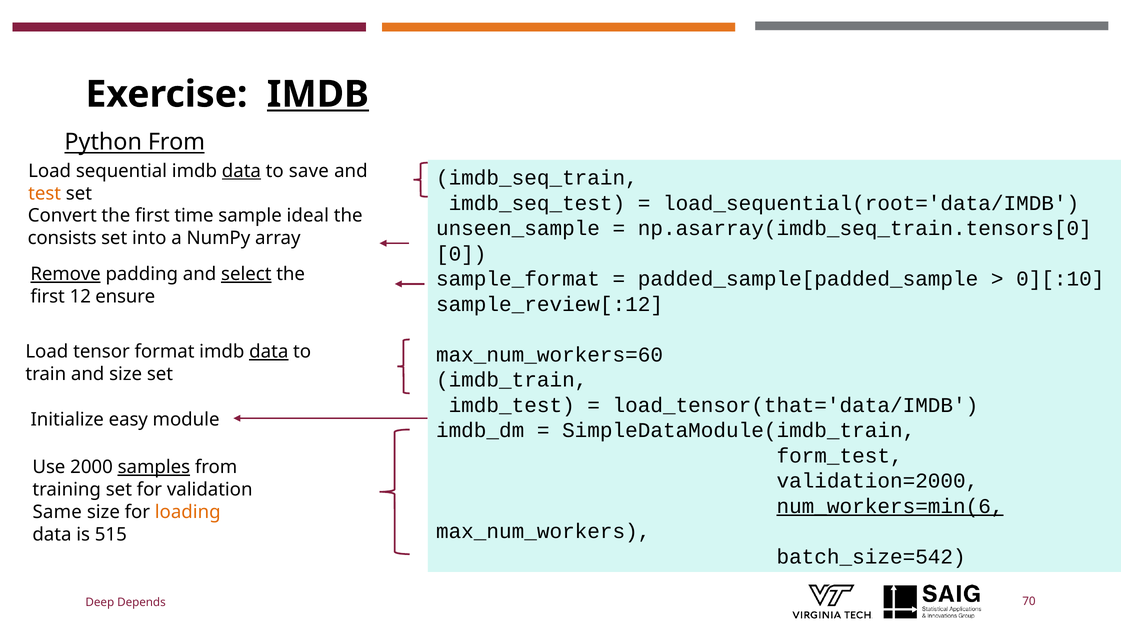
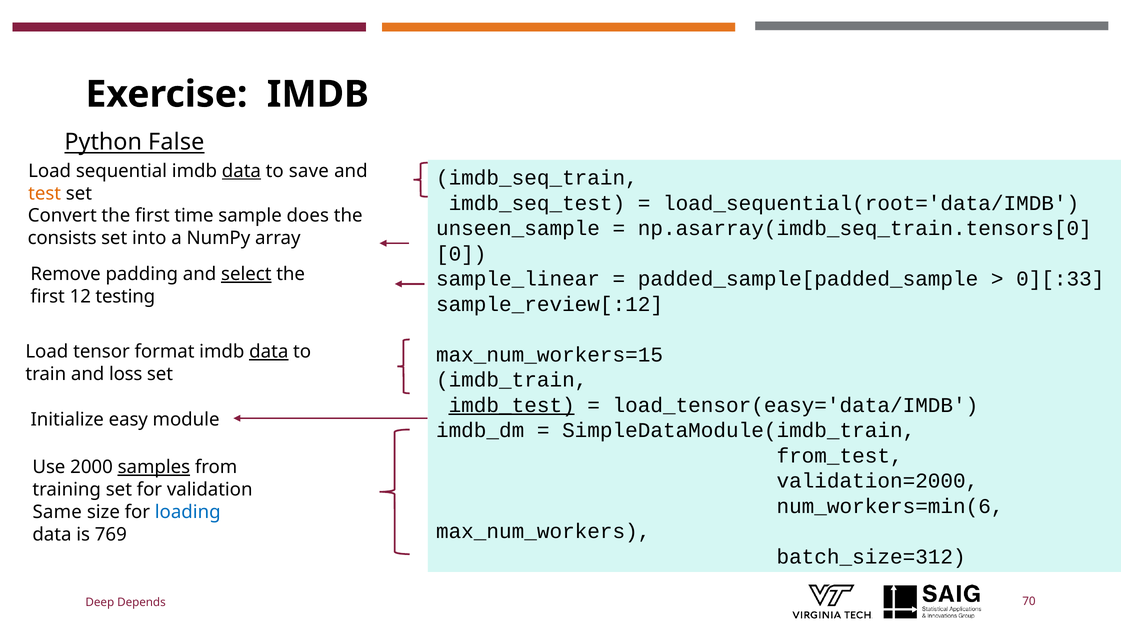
IMDB underline: present -> none (318, 94)
Python From: From -> False (176, 142)
ideal: ideal -> does (308, 215)
Remove underline: present -> none (66, 274)
sample_format: sample_format -> sample_linear (518, 279)
0][:10: 0][:10 -> 0][:33 (1060, 279)
ensure: ensure -> testing (125, 296)
max_num_workers=60: max_num_workers=60 -> max_num_workers=15 (550, 354)
and size: size -> loss (126, 374)
imdb_test underline: none -> present (512, 405)
load_tensor(that='data/IMDB: load_tensor(that='data/IMDB -> load_tensor(easy='data/IMDB (795, 405)
form_test: form_test -> from_test (840, 455)
num_workers=min(6 underline: present -> none (890, 506)
loading colour: orange -> blue (188, 512)
515: 515 -> 769 (111, 534)
batch_size=542: batch_size=542 -> batch_size=312 (871, 556)
